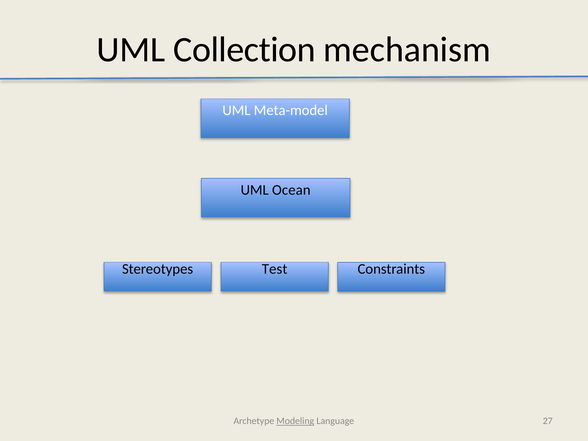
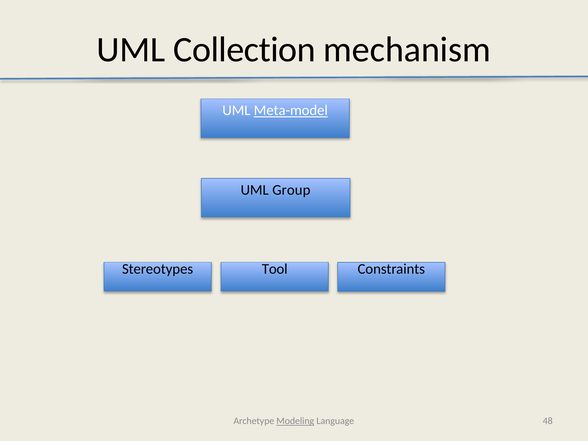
Meta-model underline: none -> present (291, 110)
Ocean: Ocean -> Group (291, 190)
Test: Test -> Tool (275, 269)
27: 27 -> 48 (548, 421)
